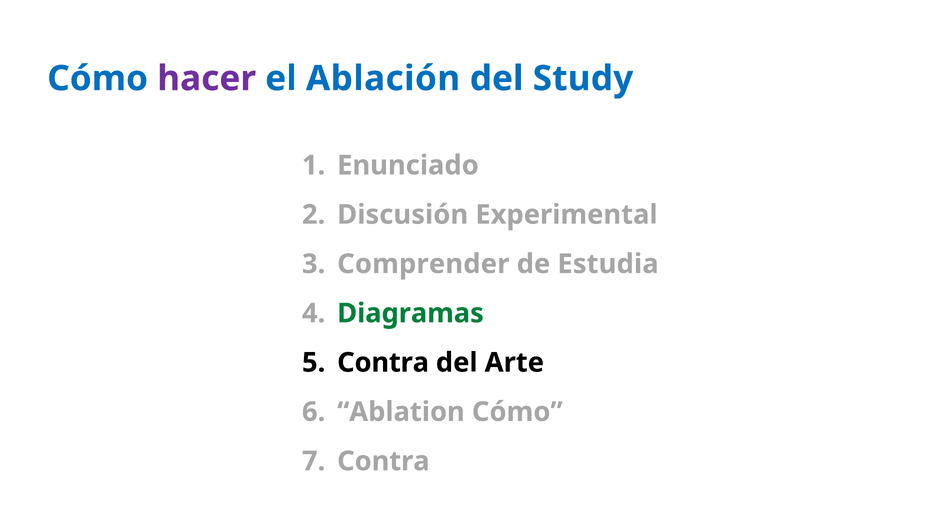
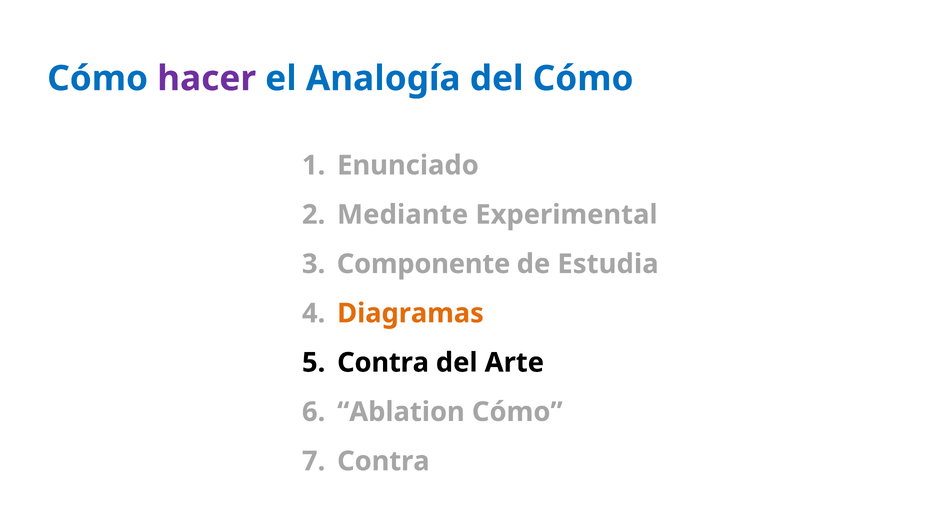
Ablación: Ablación -> Analogía (383, 79)
del Study: Study -> Cómo (583, 79)
Discusión: Discusión -> Mediante (403, 215)
Comprender: Comprender -> Componente (424, 264)
Diagramas colour: green -> orange (410, 313)
